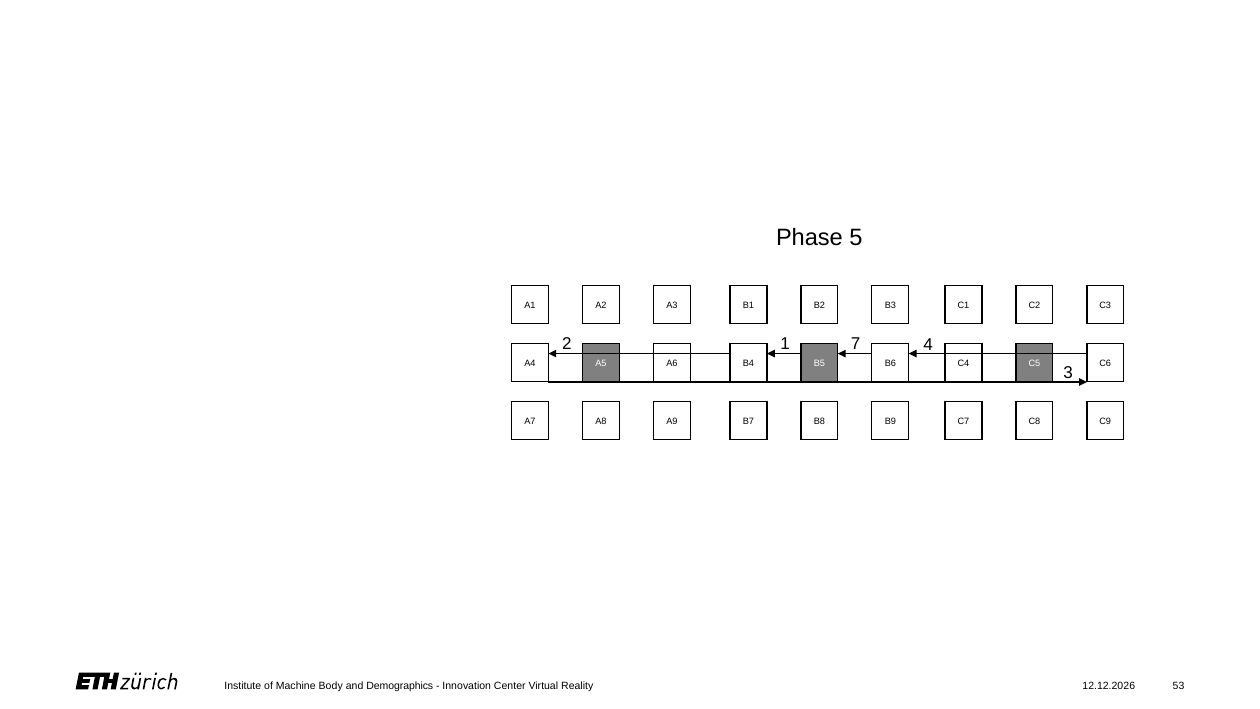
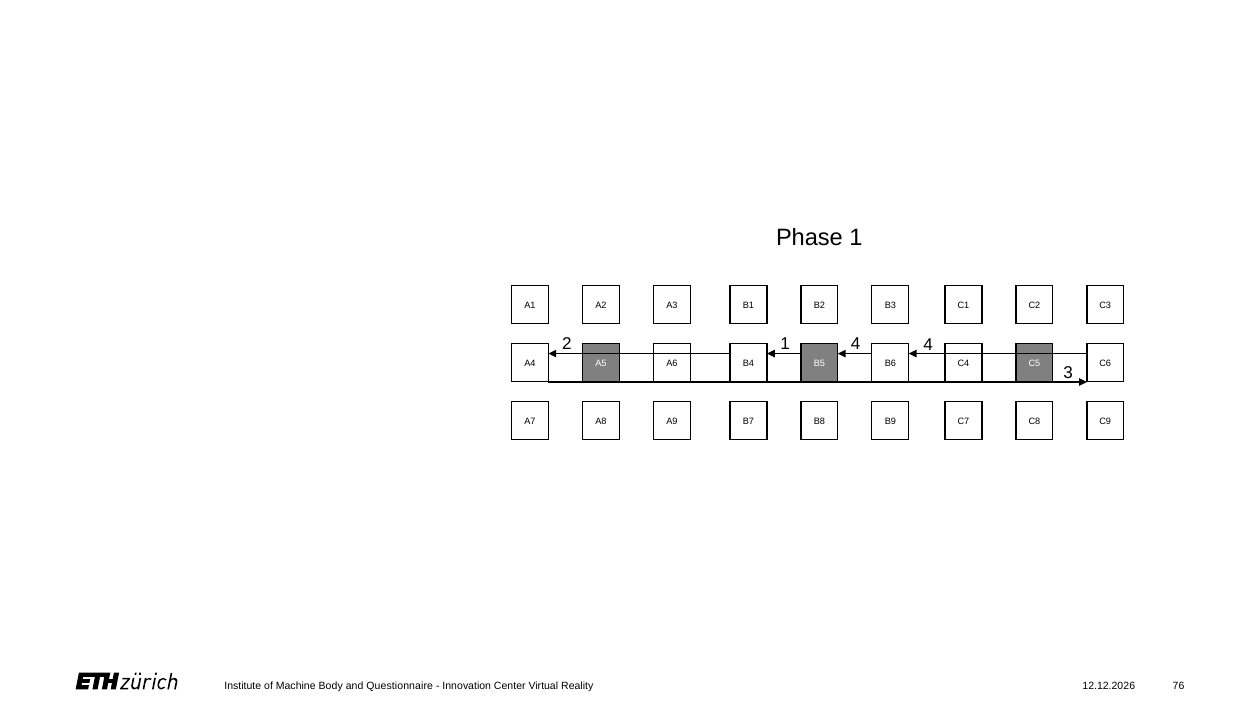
Phase 5: 5 -> 1 (856, 238)
2 7: 7 -> 4 (856, 343)
Demographics: Demographics -> Questionnaire (400, 686)
53: 53 -> 76 (1179, 686)
